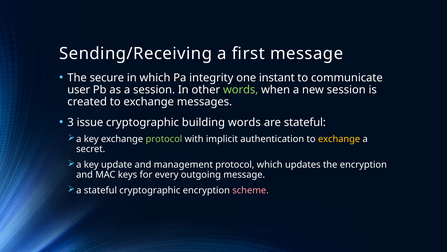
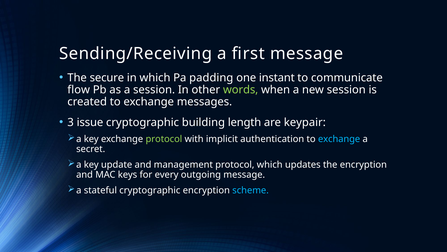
integrity: integrity -> padding (211, 78)
user: user -> flow (79, 90)
building words: words -> length (245, 122)
are stateful: stateful -> keypair (305, 122)
exchange colour: yellow -> light blue (339, 139)
scheme colour: pink -> light blue (251, 190)
